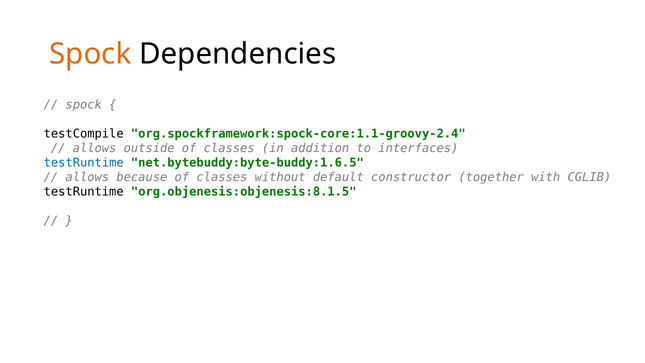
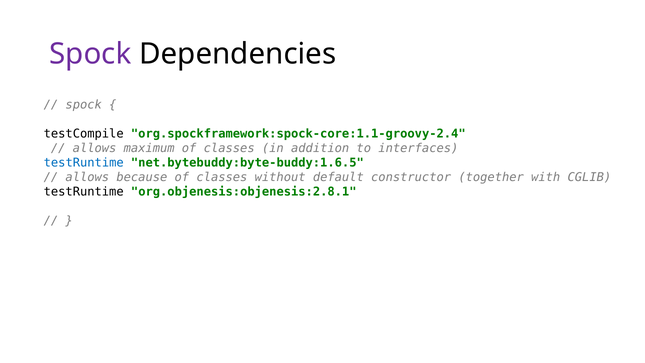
Spock colour: orange -> purple (90, 54)
outside: outside -> maximum (149, 148)
org.objenesis:objenesis:8.1.5: org.objenesis:objenesis:8.1.5 -> org.objenesis:objenesis:2.8.1 (244, 192)
